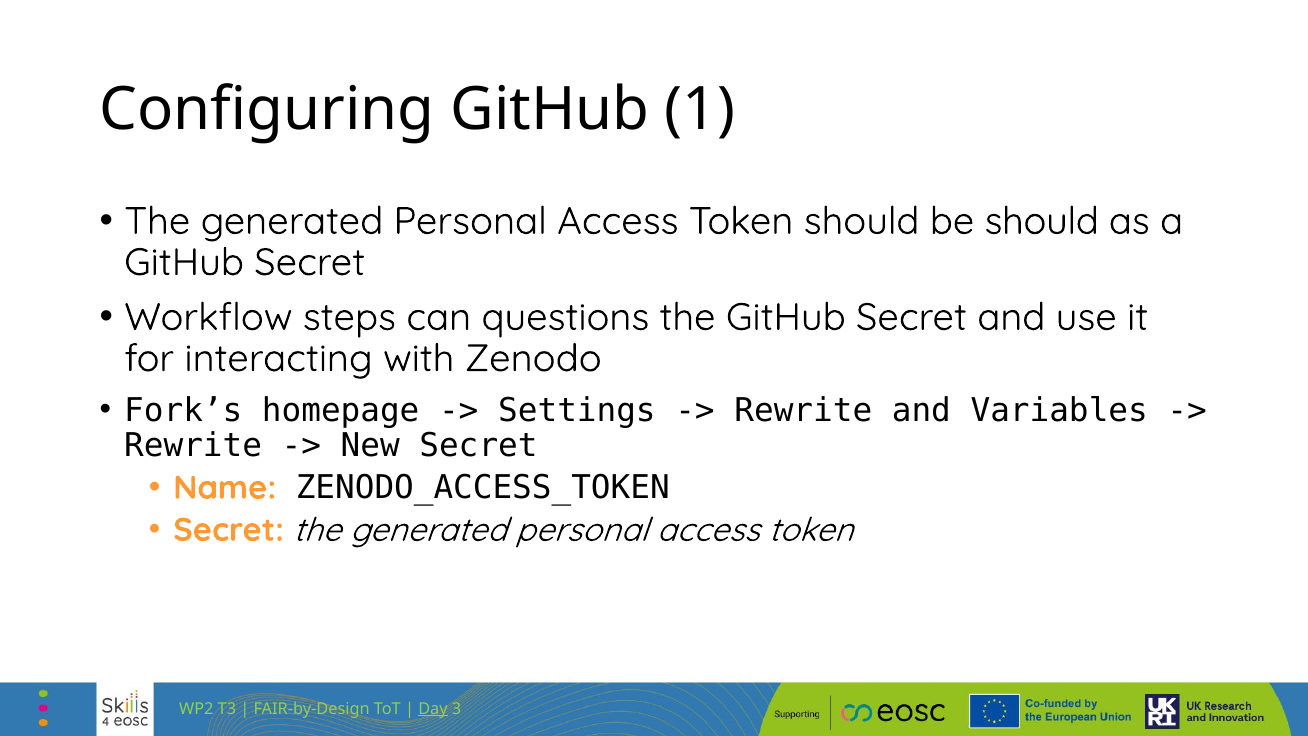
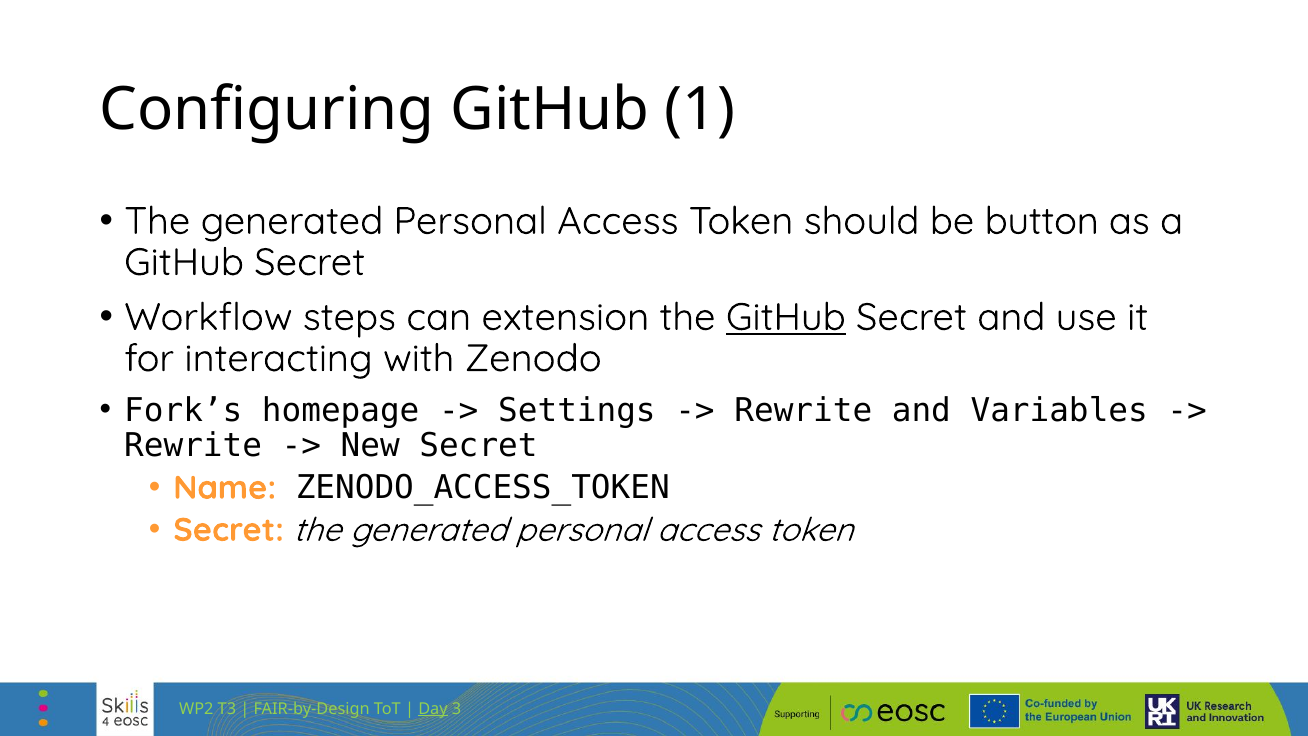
be should: should -> button (1042, 221)
questions: questions -> extension (565, 317)
GitHub underline: none -> present (786, 317)
